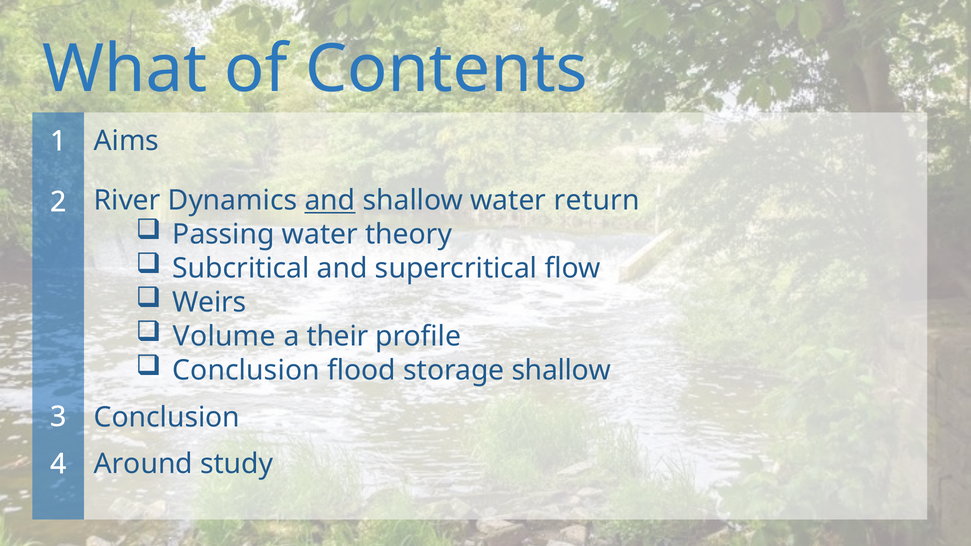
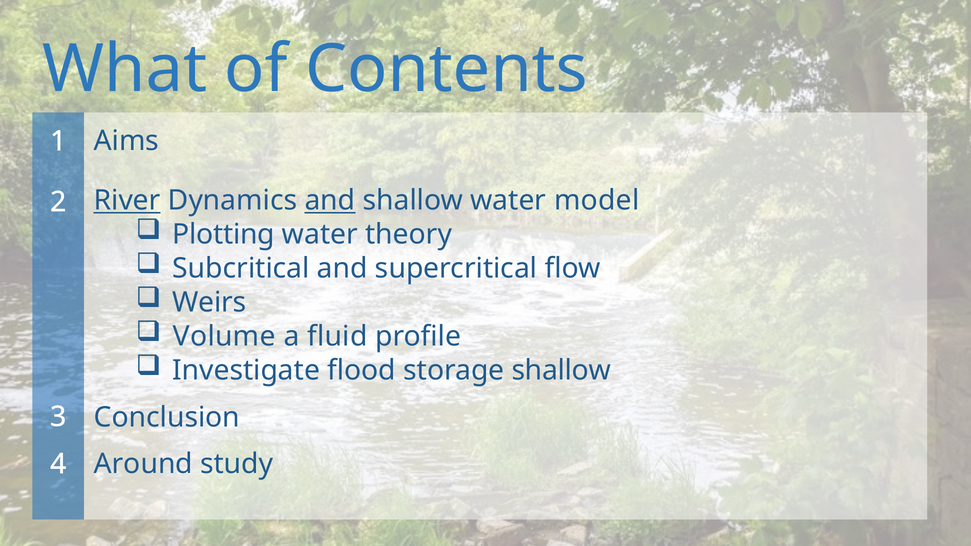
River underline: none -> present (127, 201)
return: return -> model (597, 201)
Passing: Passing -> Plotting (224, 235)
their: their -> fluid (337, 337)
Conclusion: Conclusion -> Investigate (246, 371)
